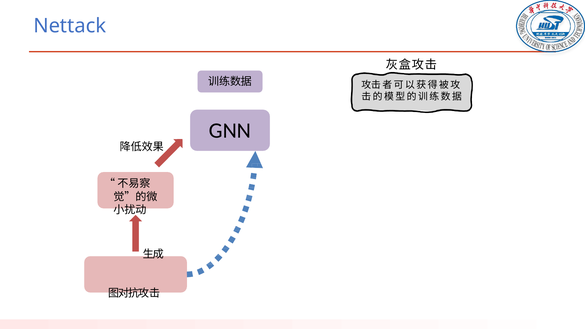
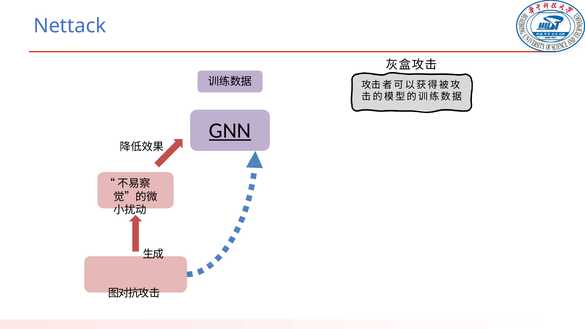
GNN underline: none -> present (230, 130)
